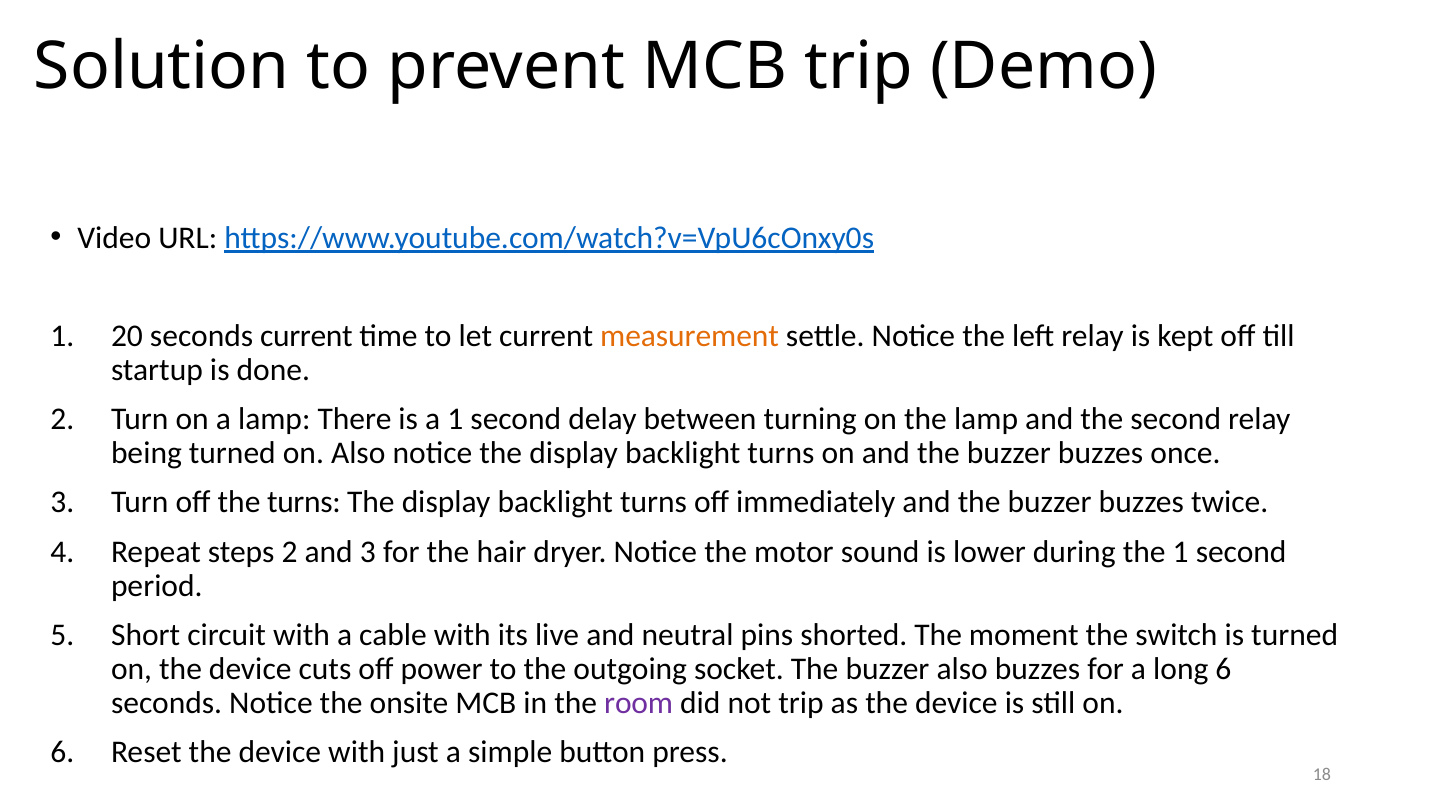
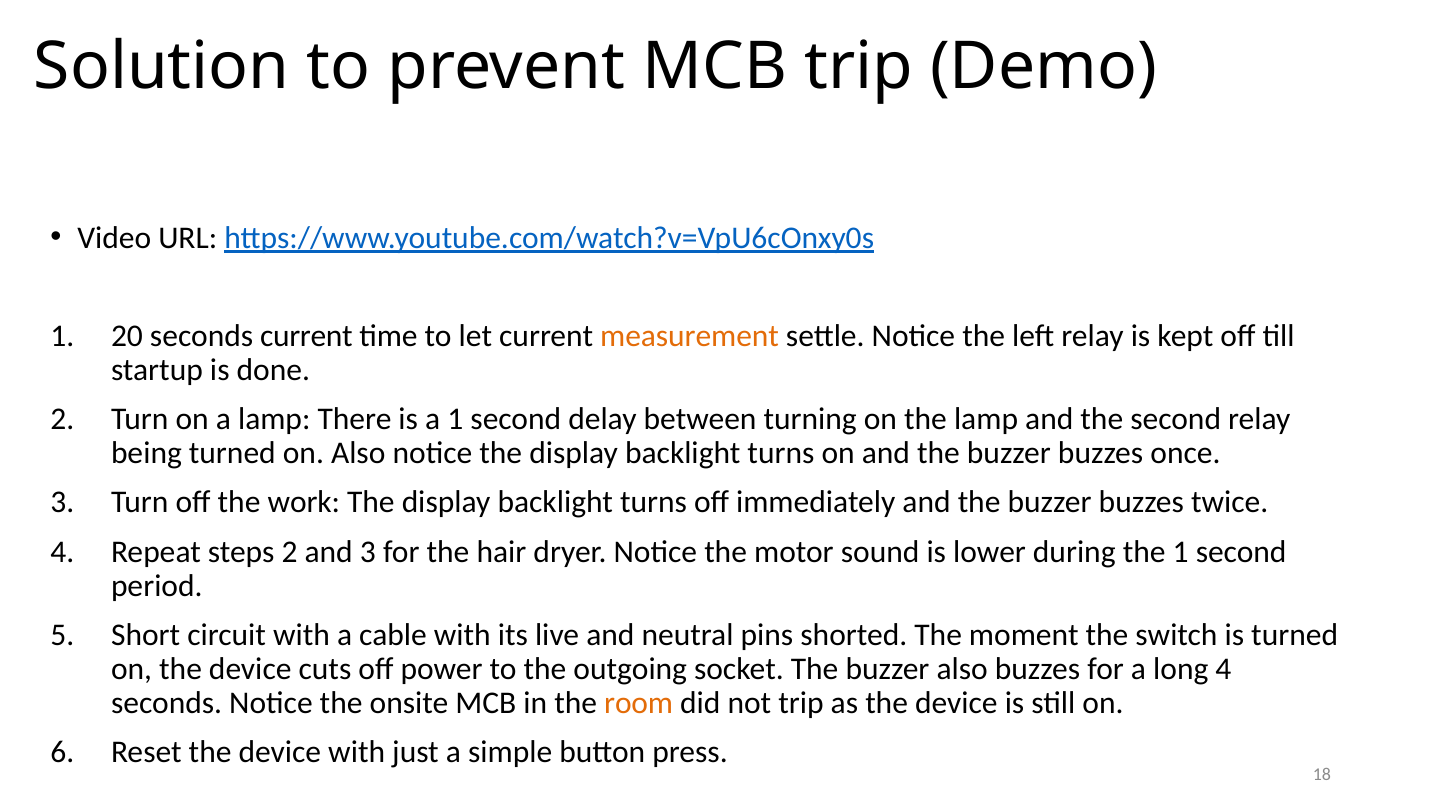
the turns: turns -> work (304, 502)
long 6: 6 -> 4 (1223, 668)
room colour: purple -> orange (639, 703)
